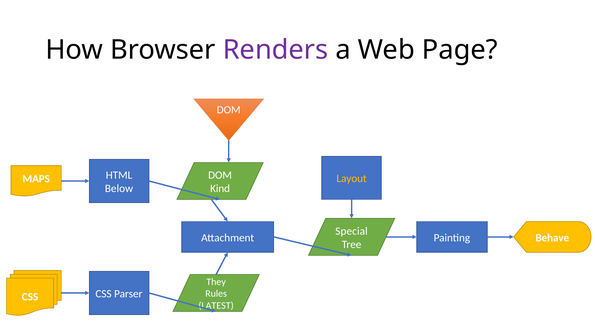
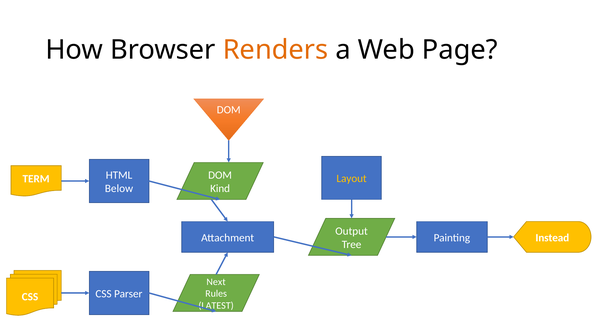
Renders colour: purple -> orange (275, 50)
MAPS: MAPS -> TERM (36, 179)
Special: Special -> Output (352, 231)
Behave: Behave -> Instead (552, 238)
They: They -> Next (216, 282)
